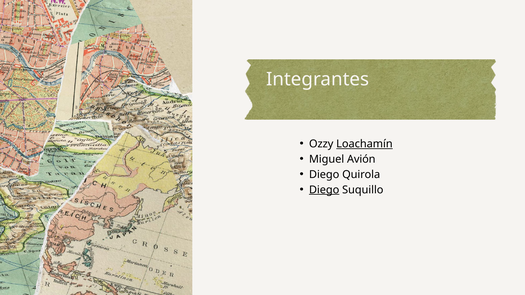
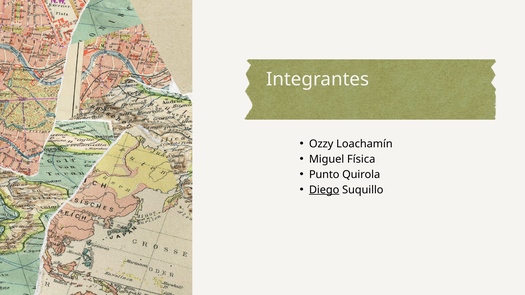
Loachamín underline: present -> none (364, 144)
Avión: Avión -> Física (361, 159)
Diego: Diego -> Punto (324, 175)
